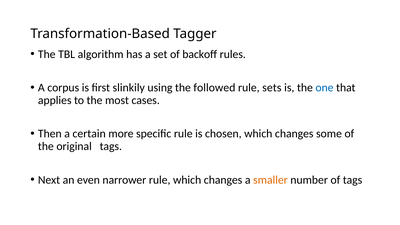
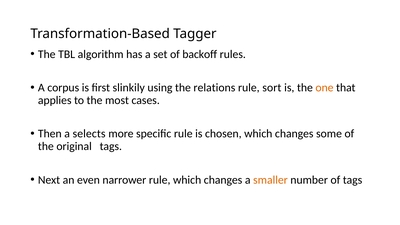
followed: followed -> relations (214, 88)
sets: sets -> sort (272, 88)
one colour: blue -> orange (324, 88)
certain: certain -> selects (89, 134)
